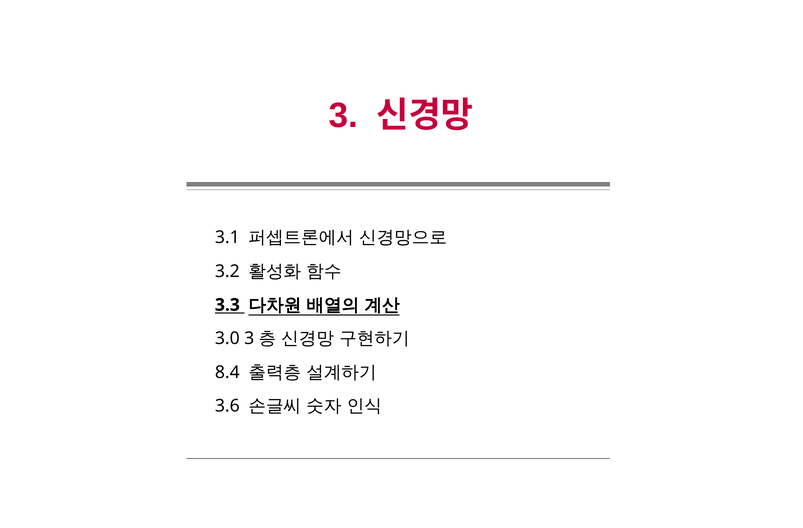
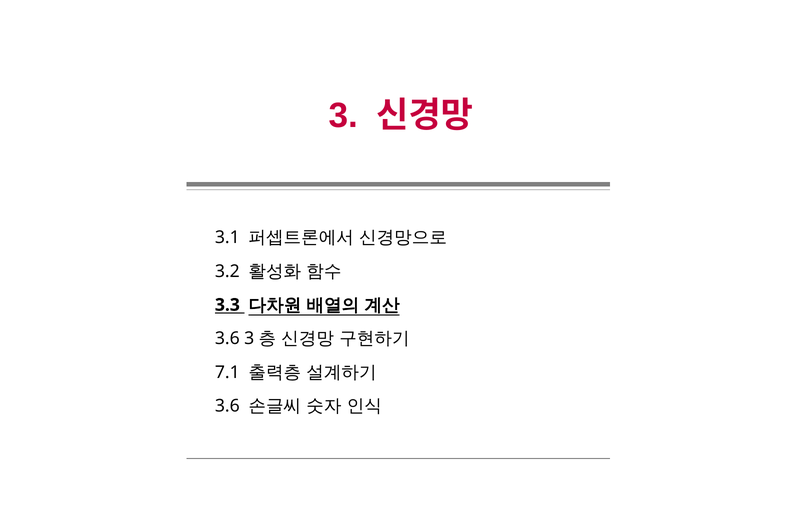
3.0: 3.0 -> 3.6 (227, 338)
8.4: 8.4 -> 7.1 (227, 372)
